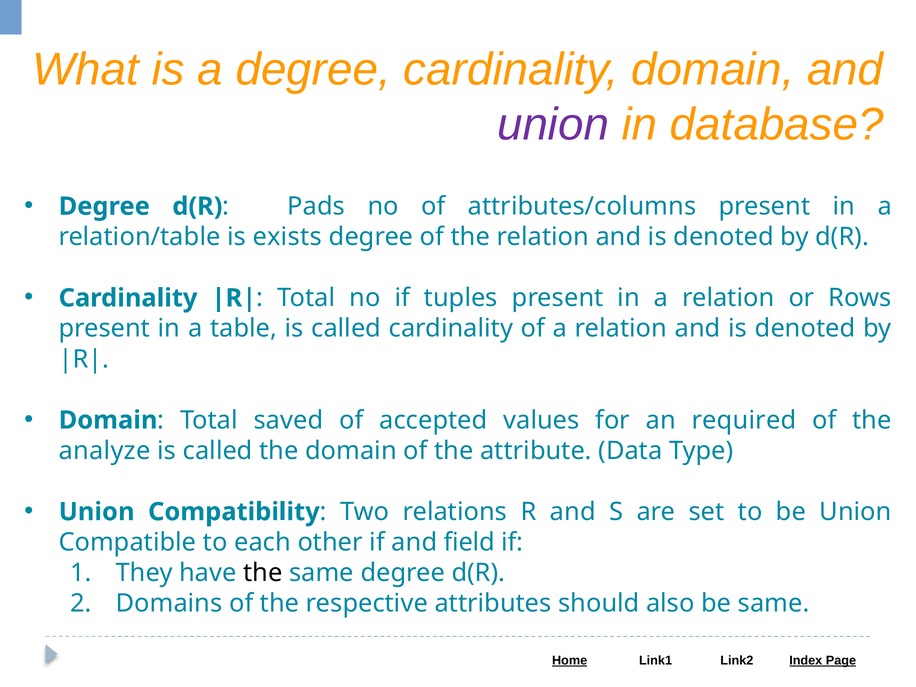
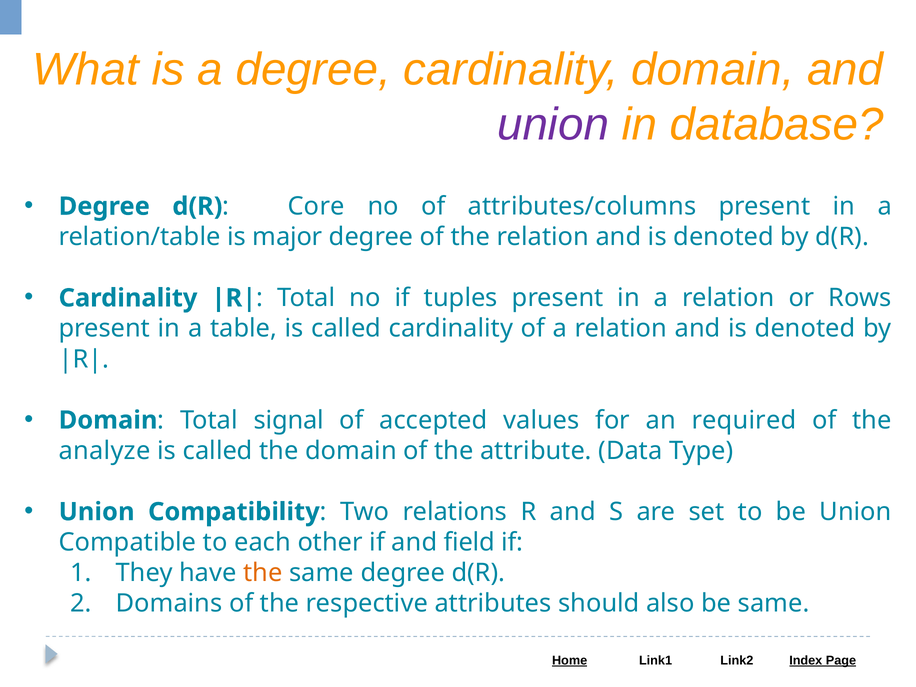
Pads: Pads -> Core (316, 206)
exists: exists -> major (287, 237)
saved: saved -> signal (289, 420)
the colour: black -> orange (263, 573)
